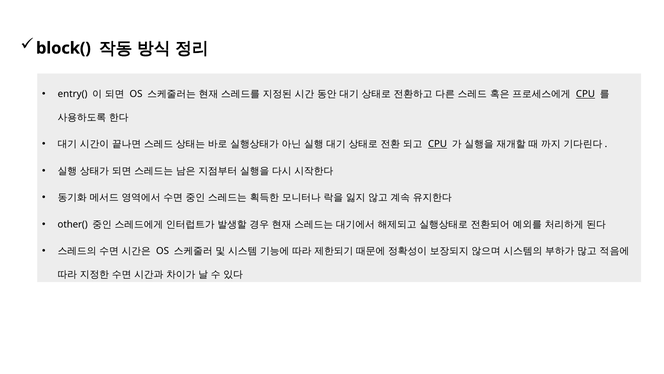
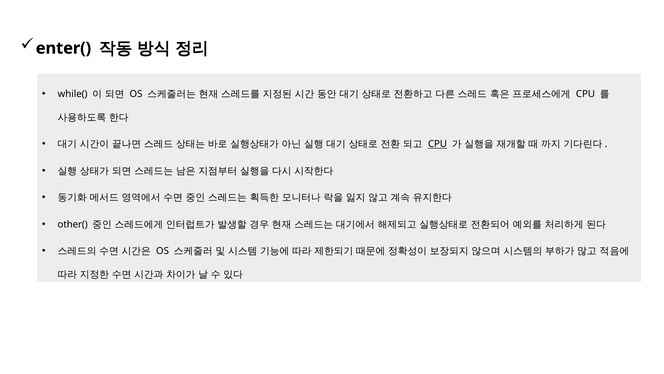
block(: block( -> enter( (63, 48)
entry(: entry( -> while( (73, 94)
CPU underline: present -> none (585, 94)
